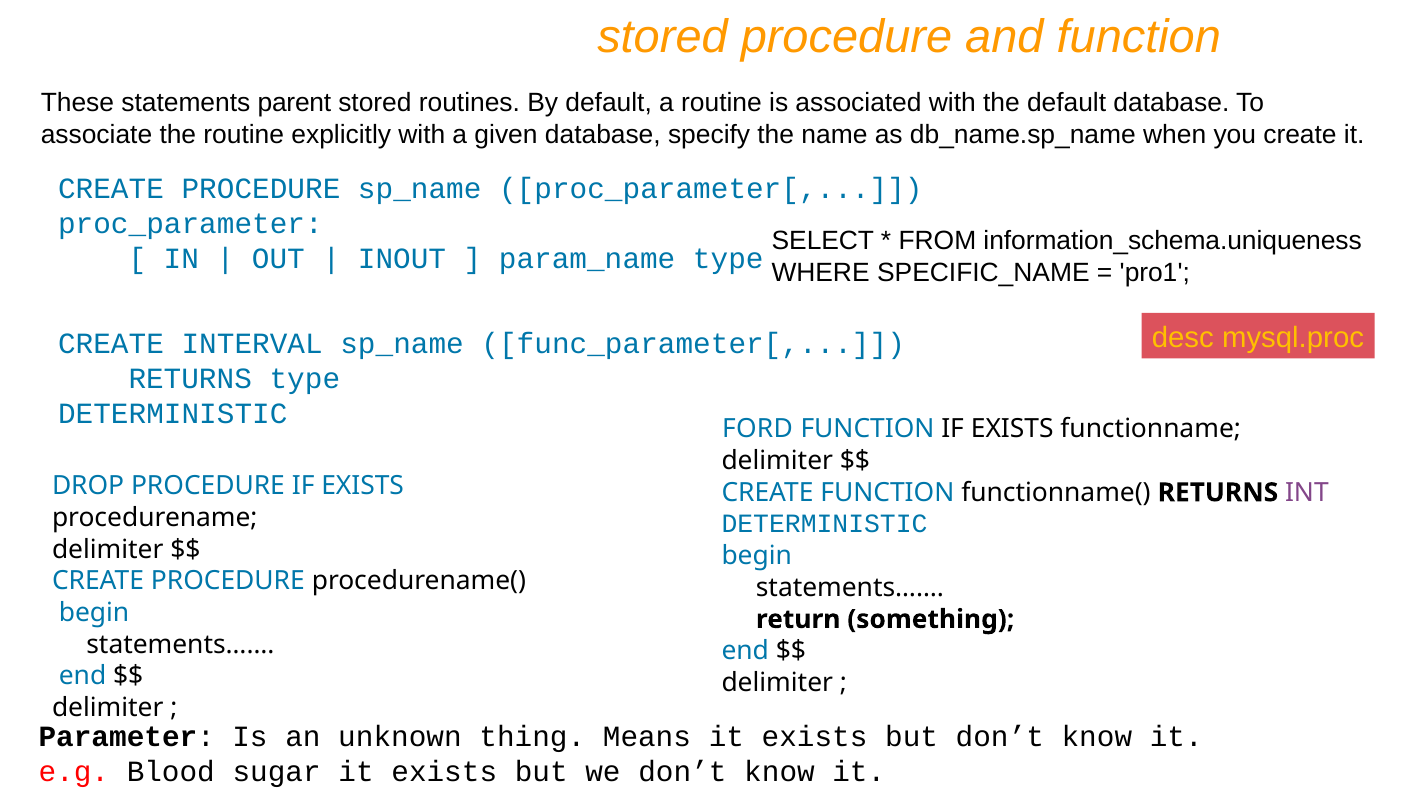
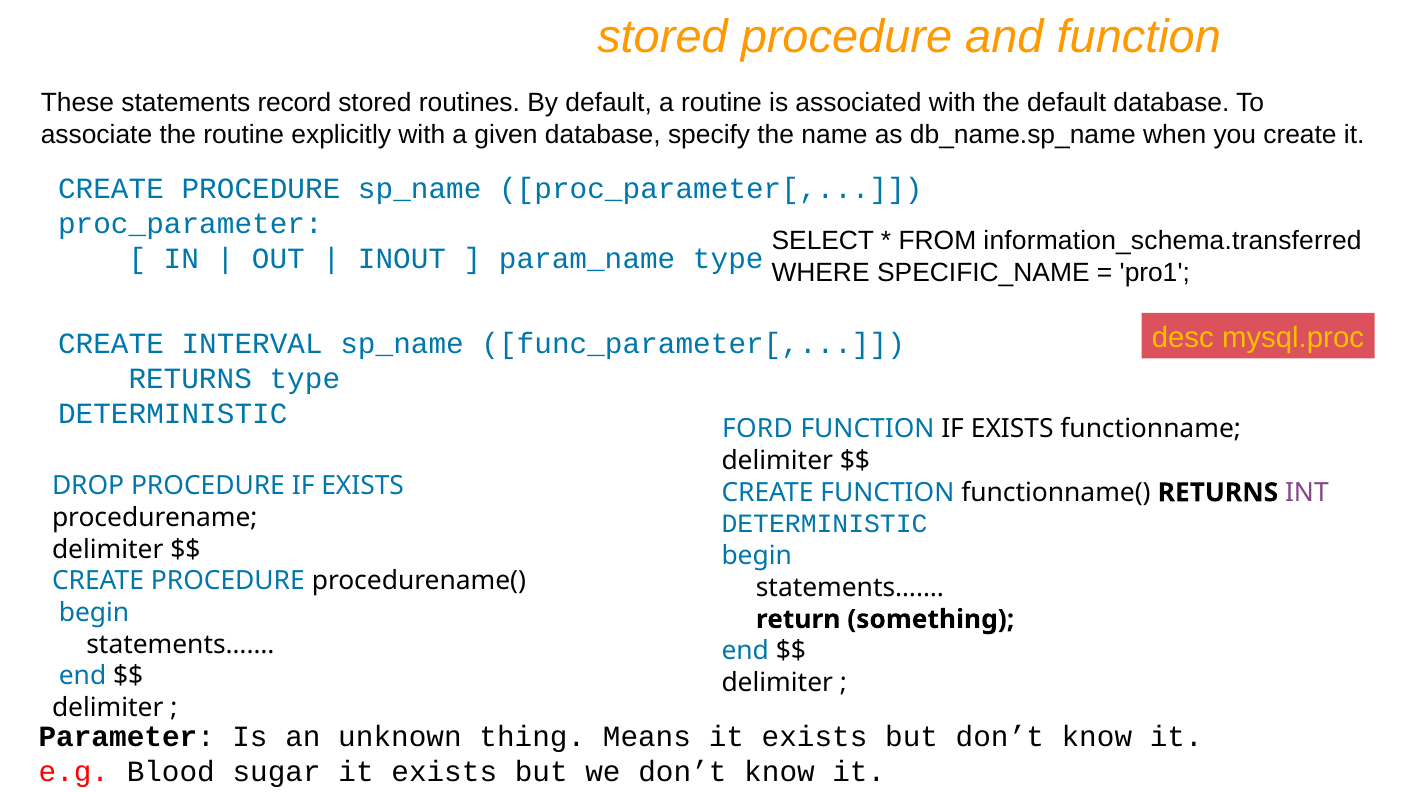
parent: parent -> record (294, 103)
information_schema.uniqueness: information_schema.uniqueness -> information_schema.transferred (1173, 241)
